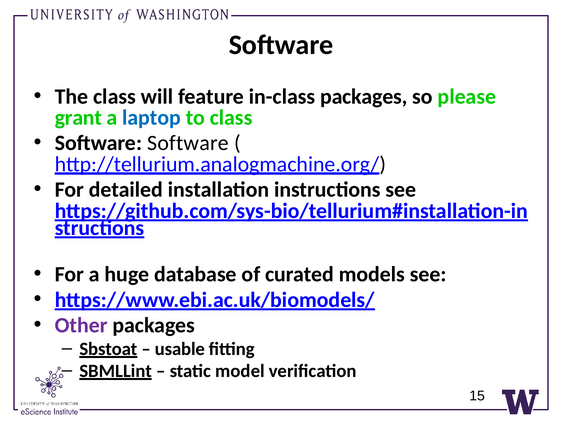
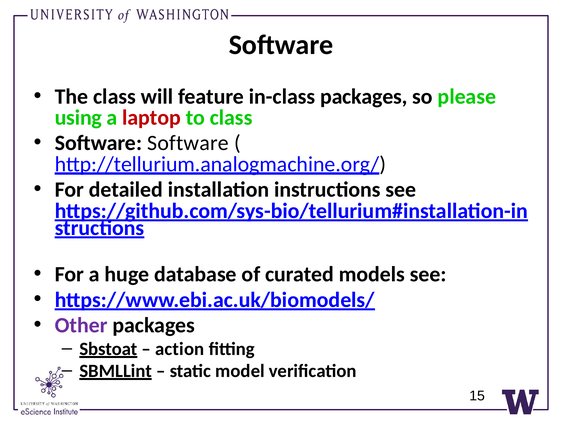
grant: grant -> using (78, 118)
laptop colour: blue -> red (152, 118)
usable: usable -> action (180, 349)
